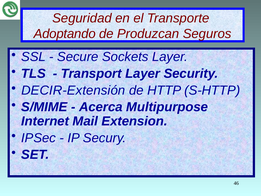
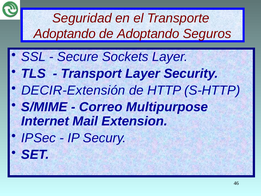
de Produzcan: Produzcan -> Adoptando (148, 34)
Acerca: Acerca -> Correo (101, 107)
